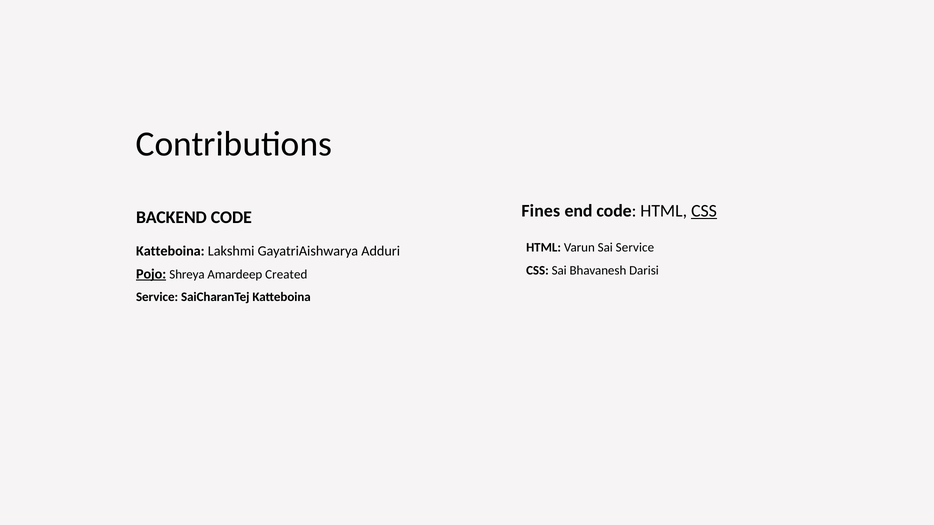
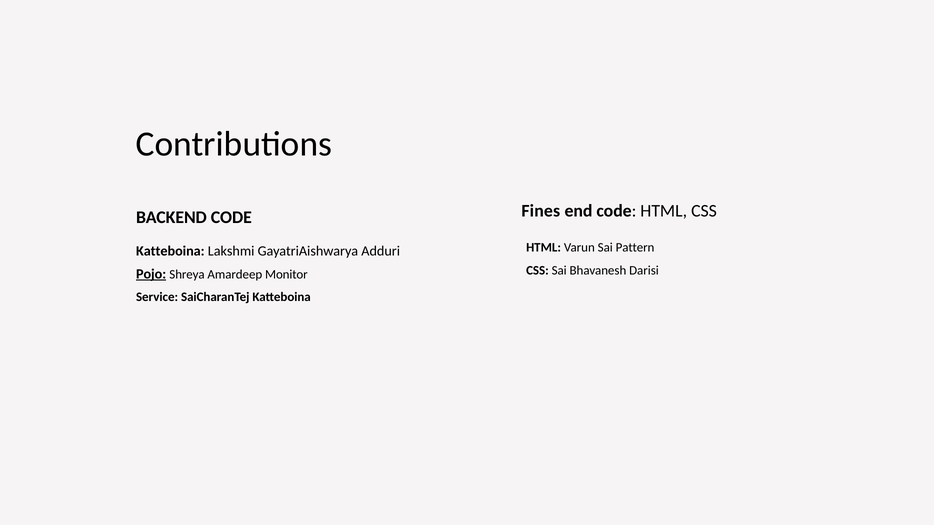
CSS underline: present -> none (704, 211)
Sai Service: Service -> Pattern (635, 248)
Created: Created -> Monitor (286, 274)
